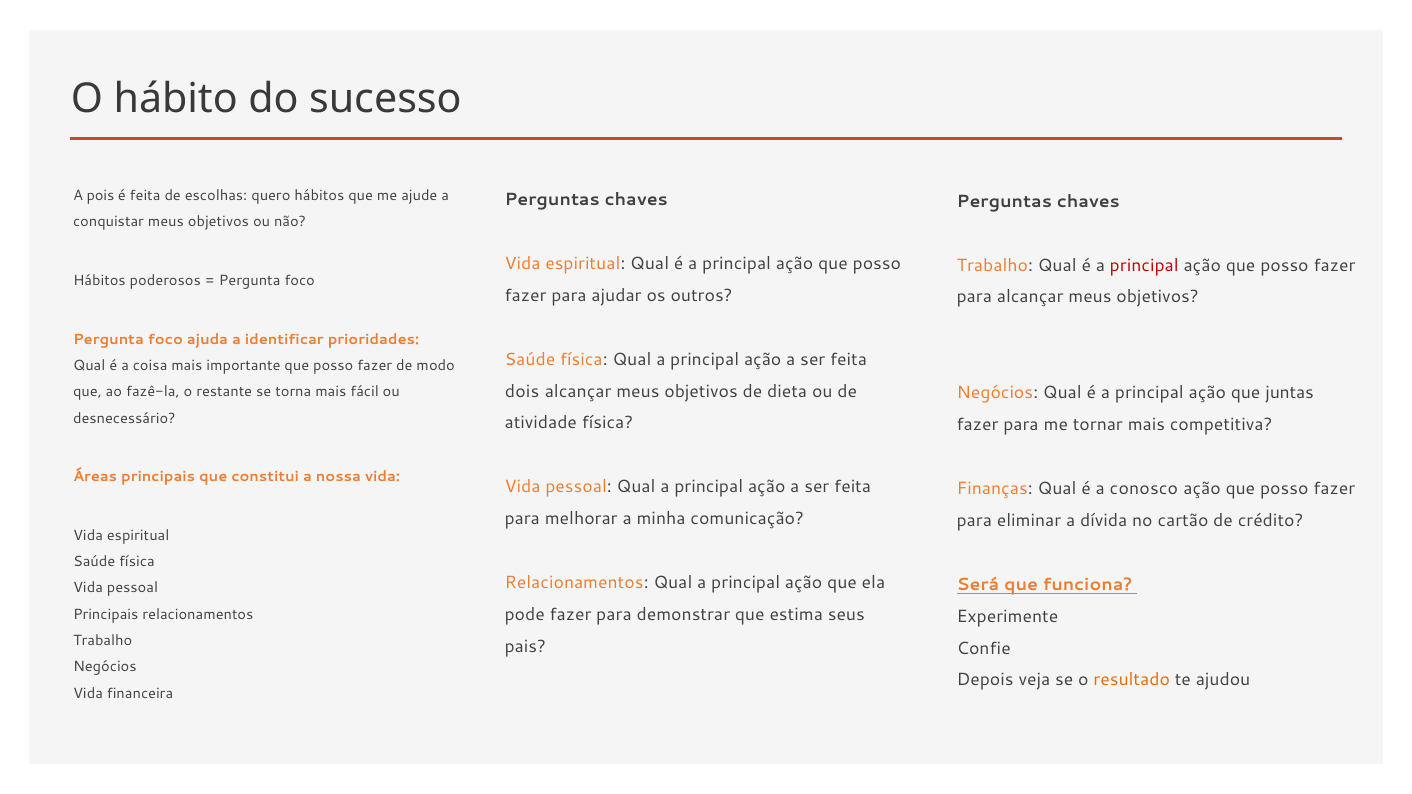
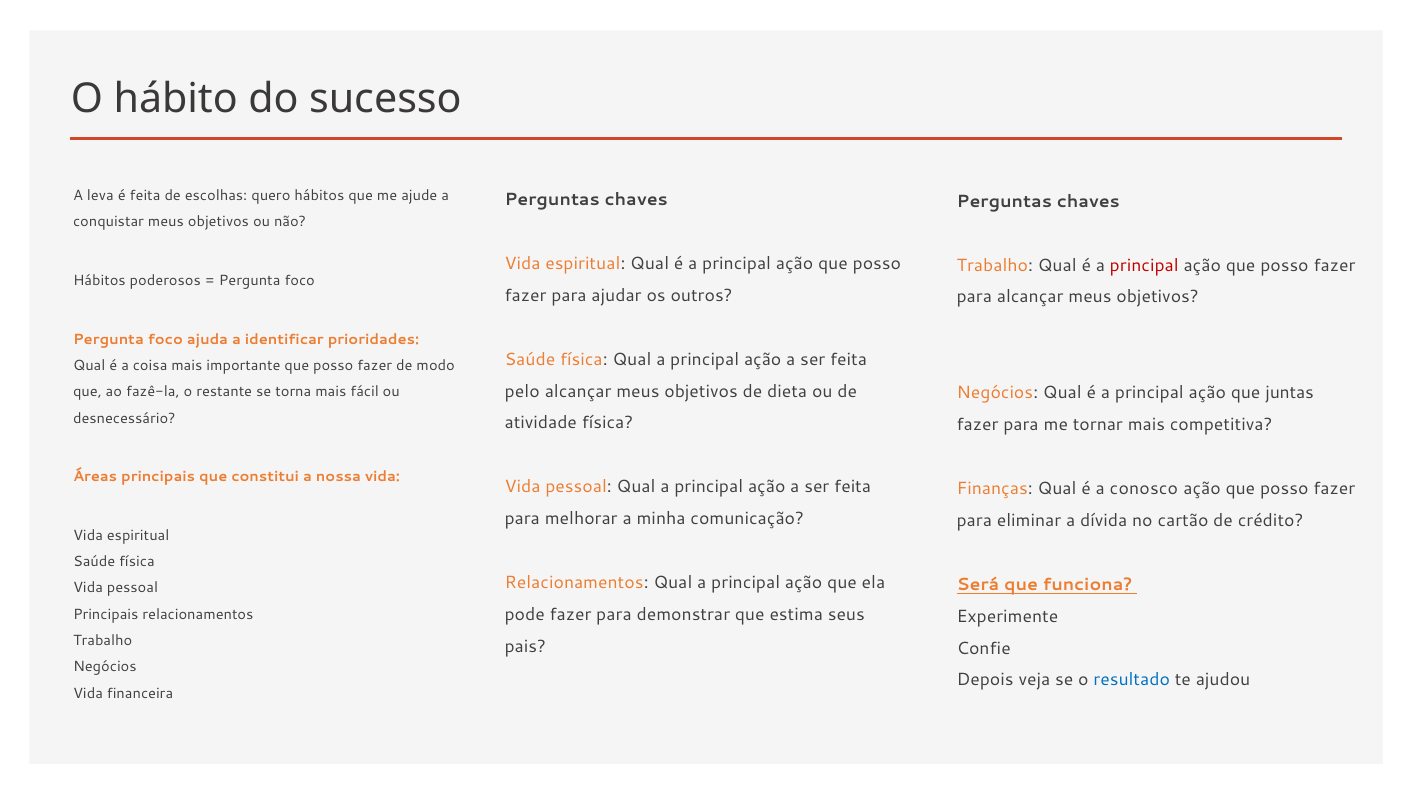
pois: pois -> leva (100, 196)
dois: dois -> pelo (522, 391)
resultado colour: orange -> blue (1132, 680)
